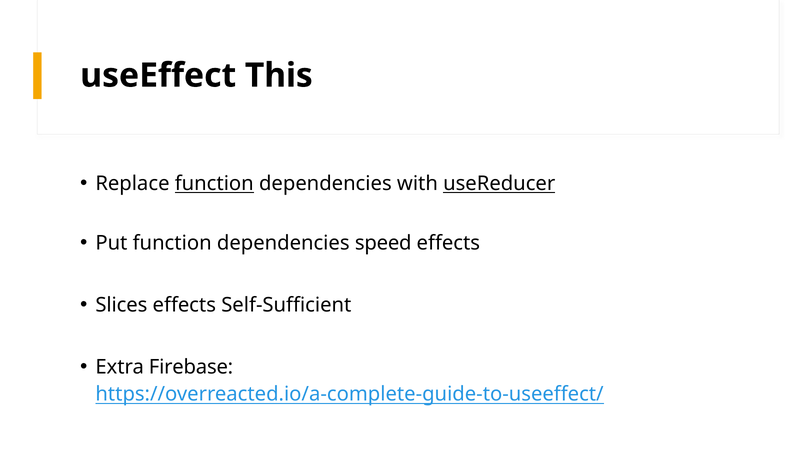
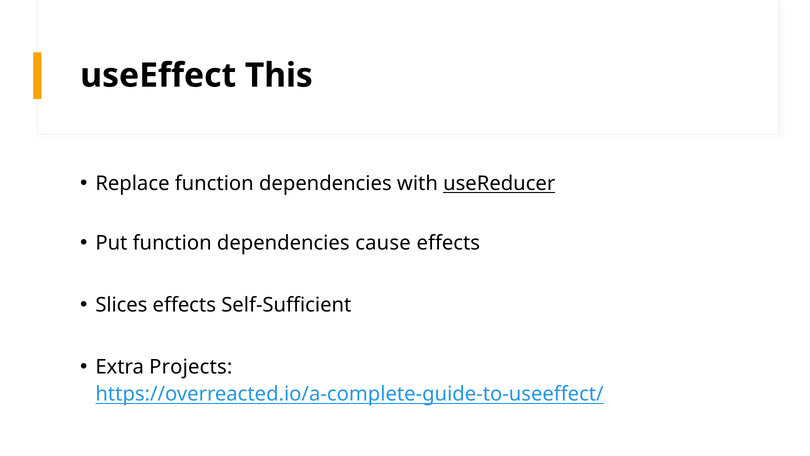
function underline: present -> none (214, 184)
speed: speed -> cause (383, 243)
Firebase: Firebase -> Projects (191, 367)
